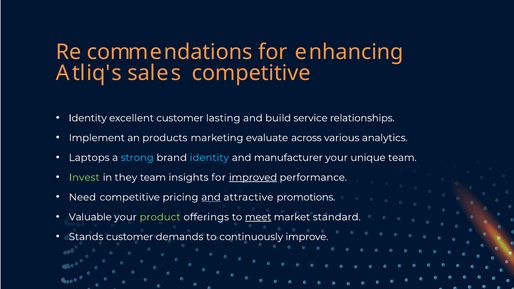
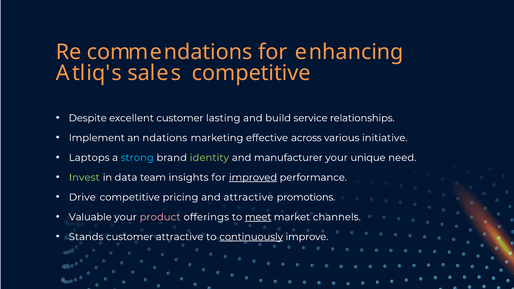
Identity: Identity -> Despite (88, 118)
an products: products -> ndations (165, 138)
evaluate: evaluate -> effective (267, 138)
analytics: analytics -> initiative (385, 138)
identity colour: light blue -> light green (209, 158)
unique team: team -> need (402, 158)
they: they -> data (126, 177)
Need: Need -> Drive (82, 197)
and underline: present -> none (211, 197)
product colour: light green -> pink (160, 217)
standard: standard -> channels (337, 217)
customer demands: demands -> attractive (180, 237)
continuously underline: none -> present (251, 237)
